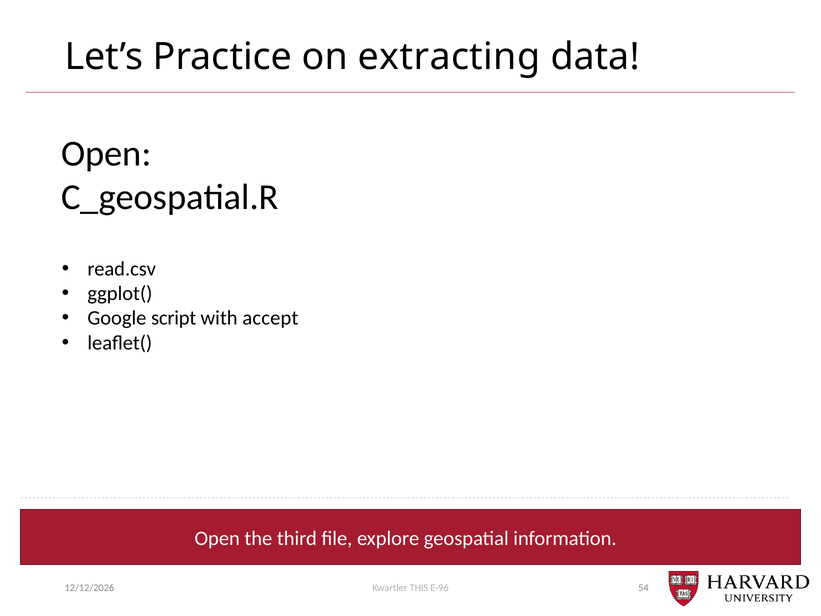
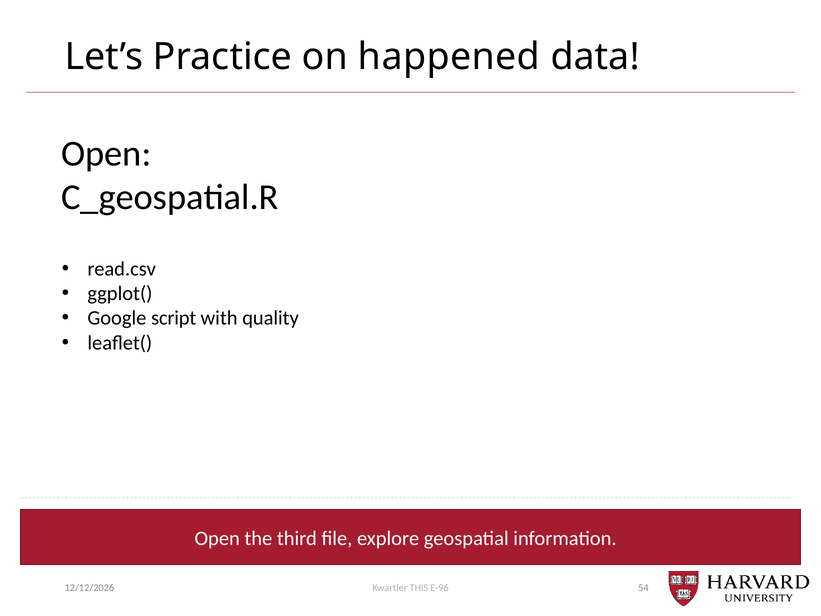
extracting: extracting -> happened (449, 57)
accept: accept -> quality (271, 318)
